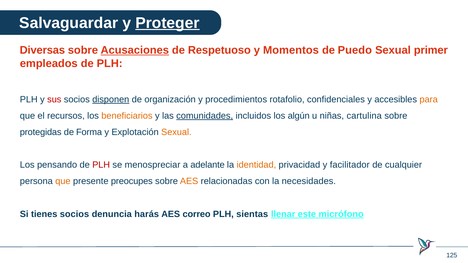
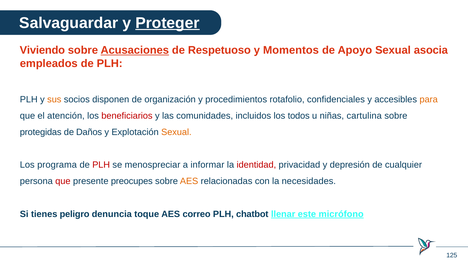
Diversas: Diversas -> Viviendo (42, 50)
Puedo: Puedo -> Apoyo (355, 50)
primer: primer -> asocia (431, 50)
sus colour: red -> orange (54, 100)
disponen underline: present -> none (111, 100)
recursos: recursos -> atención (66, 116)
beneficiarios colour: orange -> red (127, 116)
comunidades underline: present -> none (205, 116)
algún: algún -> todos (299, 116)
Forma: Forma -> Daños (89, 132)
pensando: pensando -> programa (57, 165)
adelante: adelante -> informar (207, 165)
identidad colour: orange -> red (256, 165)
facilitador: facilitador -> depresión (350, 165)
que colour: orange -> red (63, 181)
tienes socios: socios -> peligro (75, 214)
harás: harás -> toque (147, 214)
sientas: sientas -> chatbot (252, 214)
